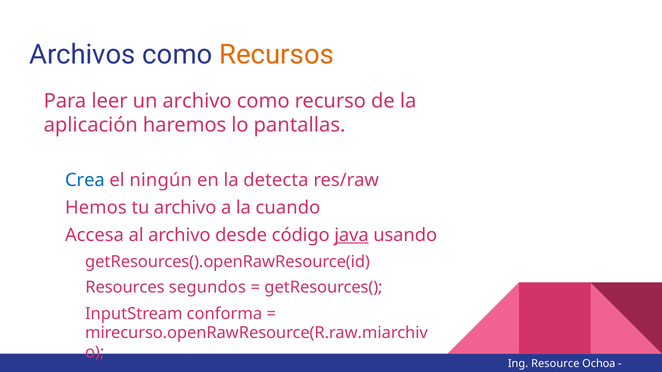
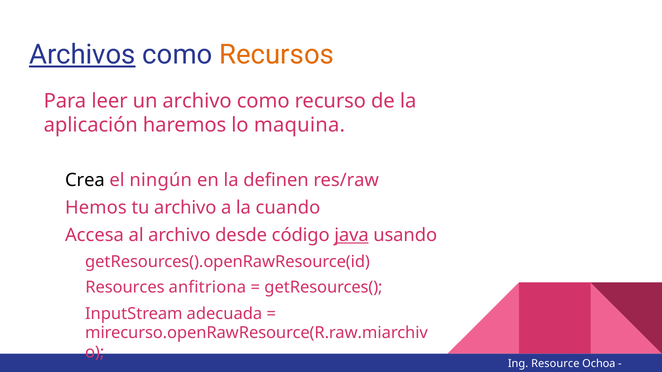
Archivos underline: none -> present (82, 55)
pantallas: pantallas -> maquina (299, 125)
Crea colour: blue -> black (85, 180)
detecta: detecta -> definen (276, 180)
segundos: segundos -> anfitriona (207, 288)
conforma: conforma -> adecuada (224, 314)
